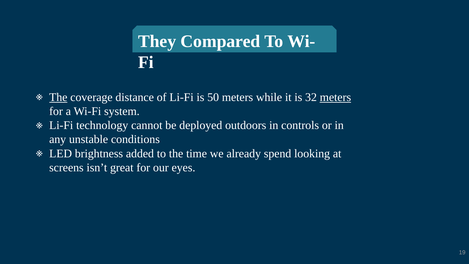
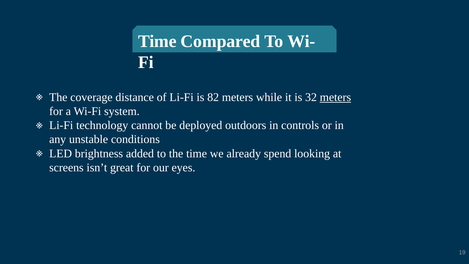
They: They -> Time (157, 41)
The underline: present -> none (58, 97)
50: 50 -> 82 (213, 97)
